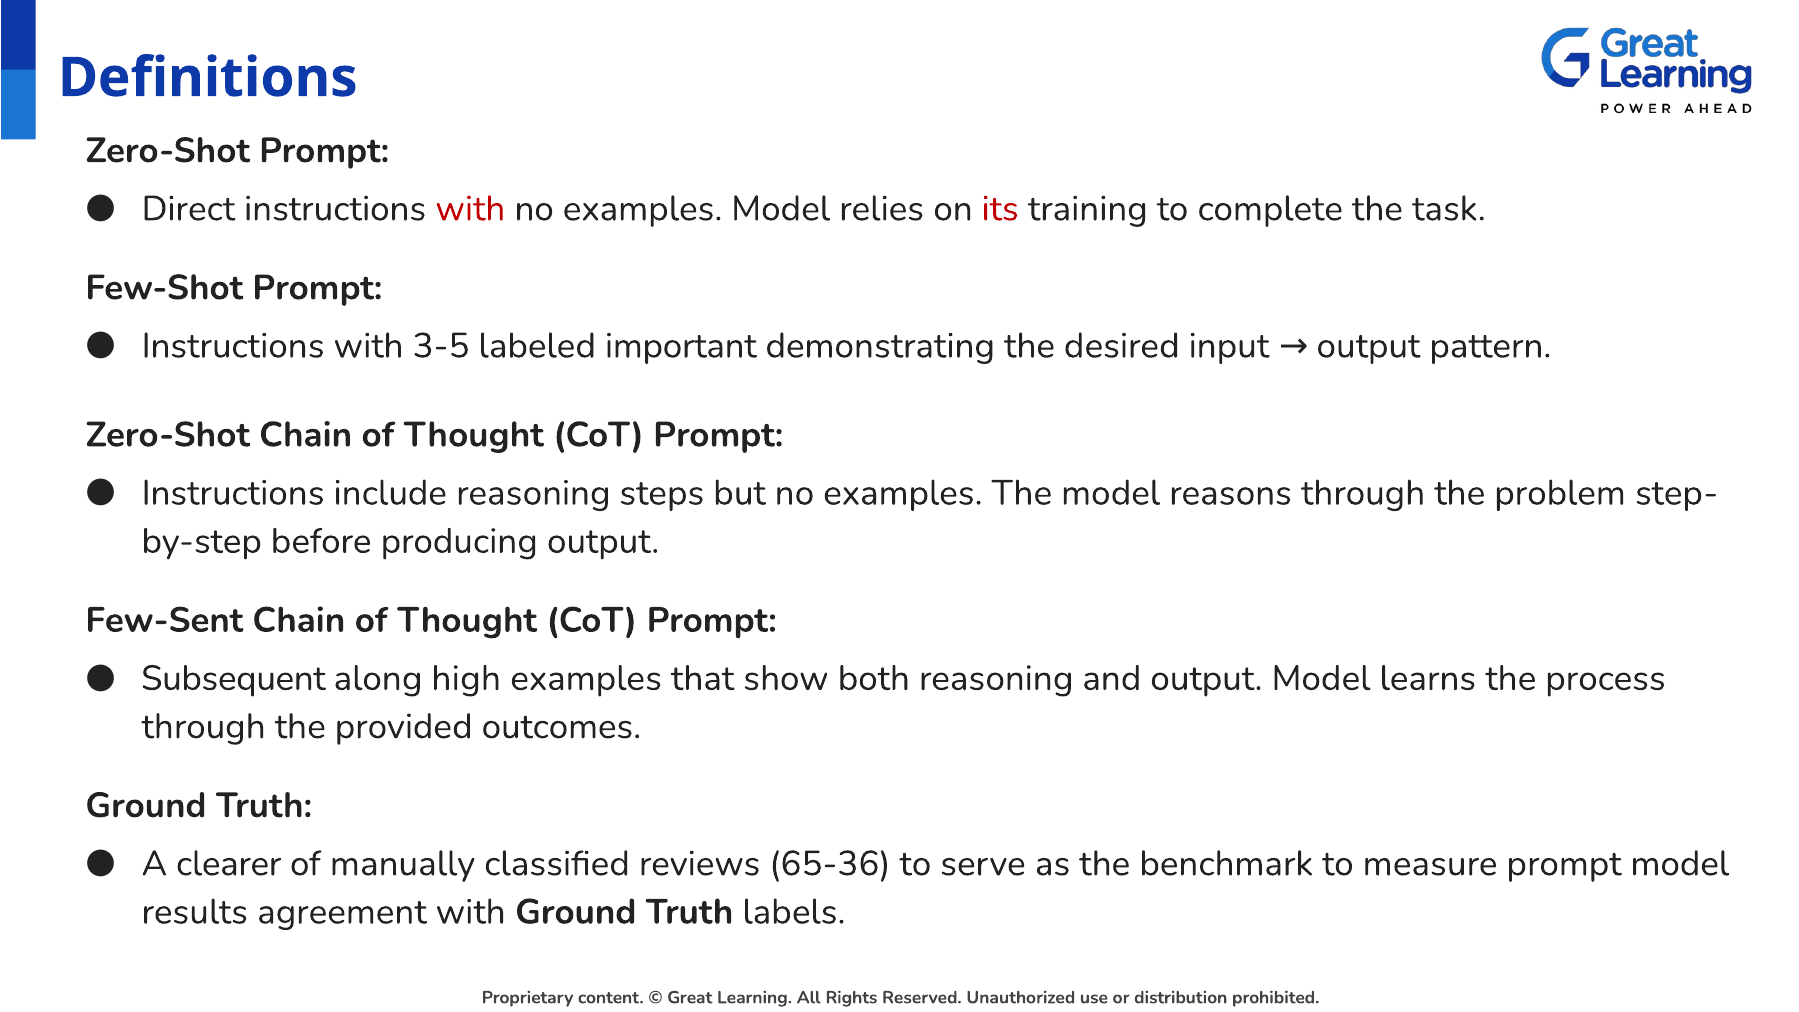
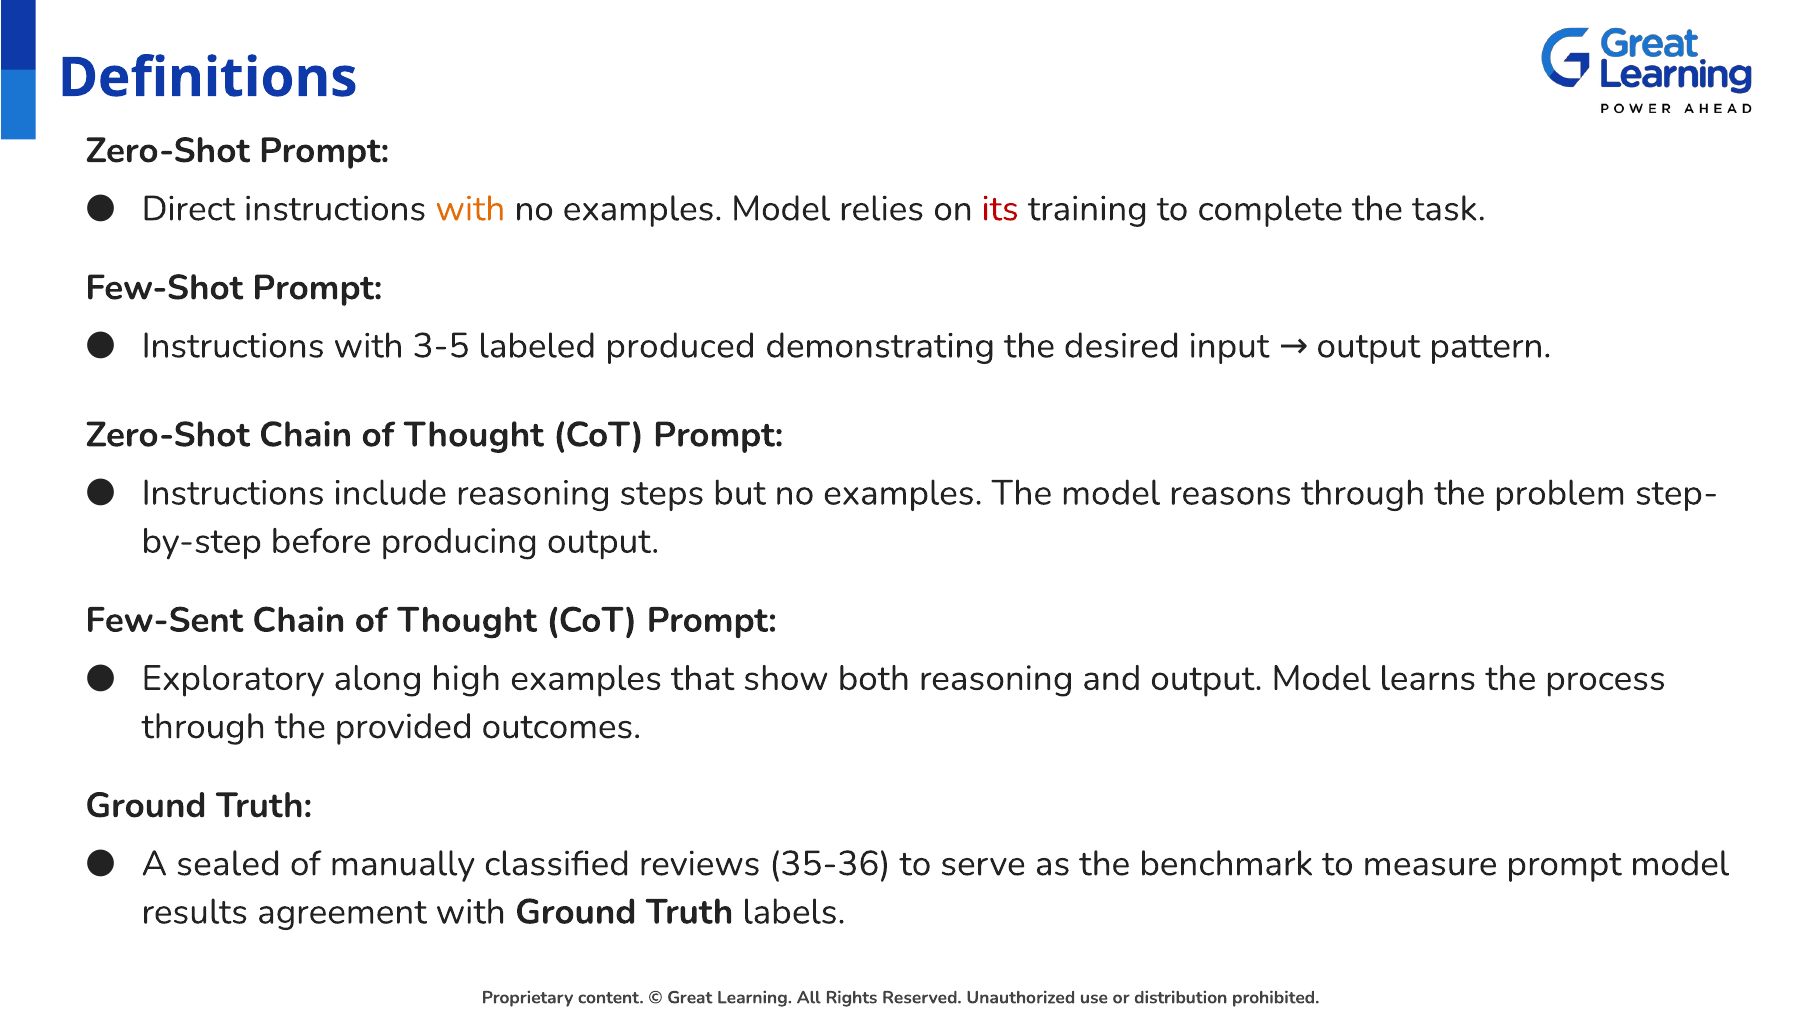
with colour: red -> orange (470, 209)
important: important -> produced (680, 346)
Subsequent: Subsequent -> Exploratory (233, 678)
clearer: clearer -> sealed (228, 864)
65-36: 65-36 -> 35-36 (830, 864)
